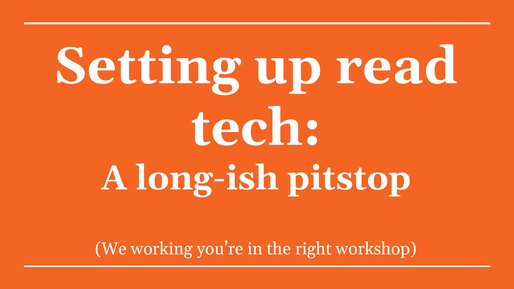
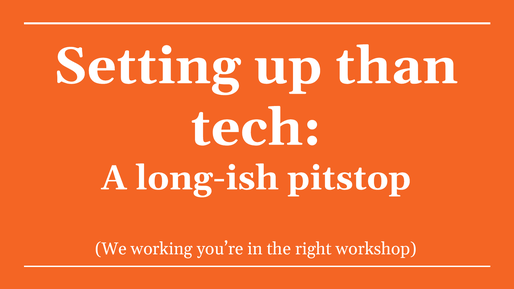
read: read -> than (397, 66)
